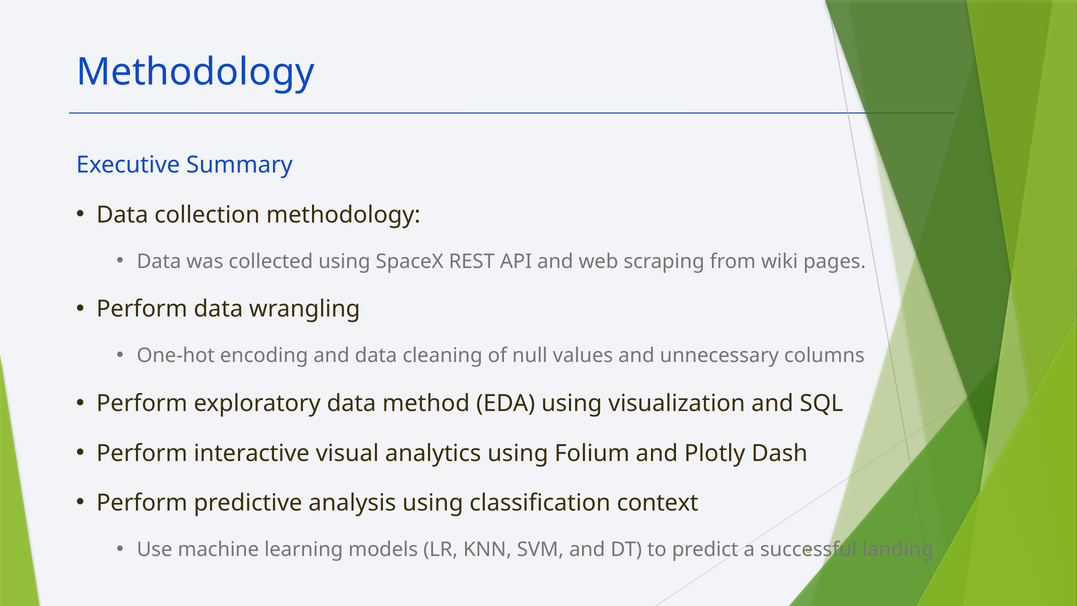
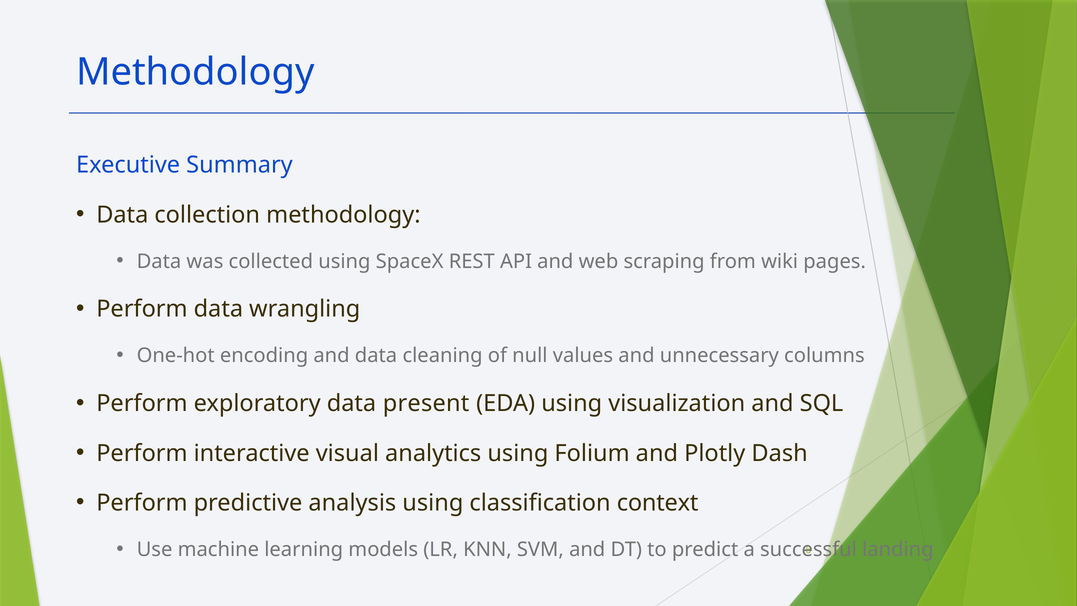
method: method -> present (426, 403)
